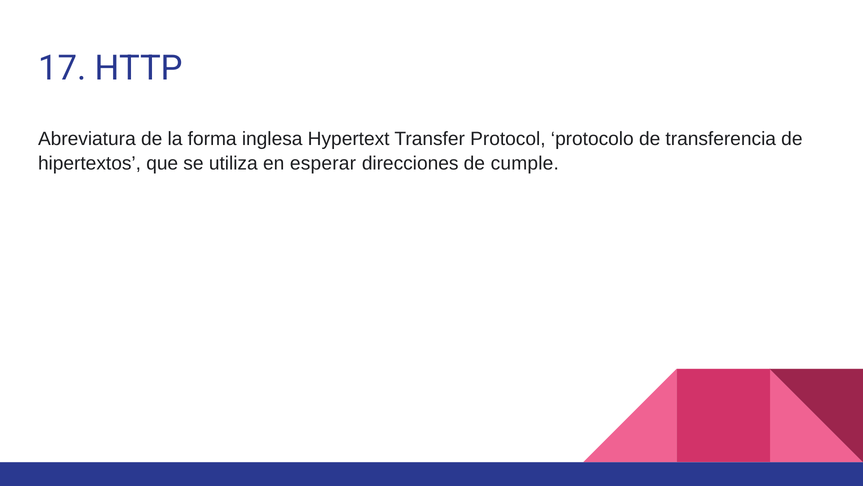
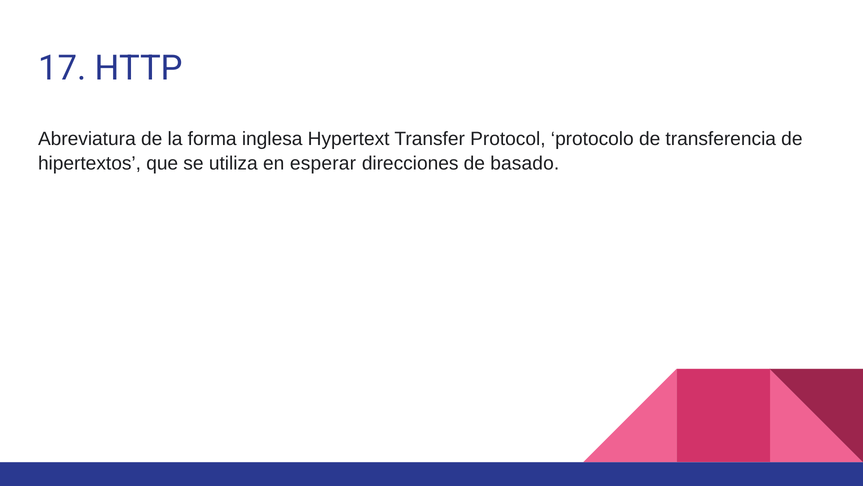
cumple: cumple -> basado (525, 163)
